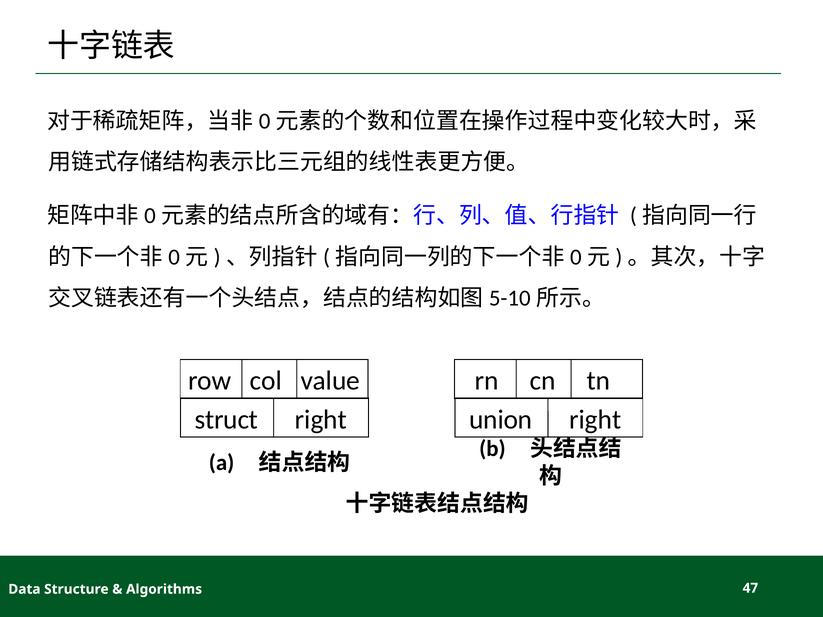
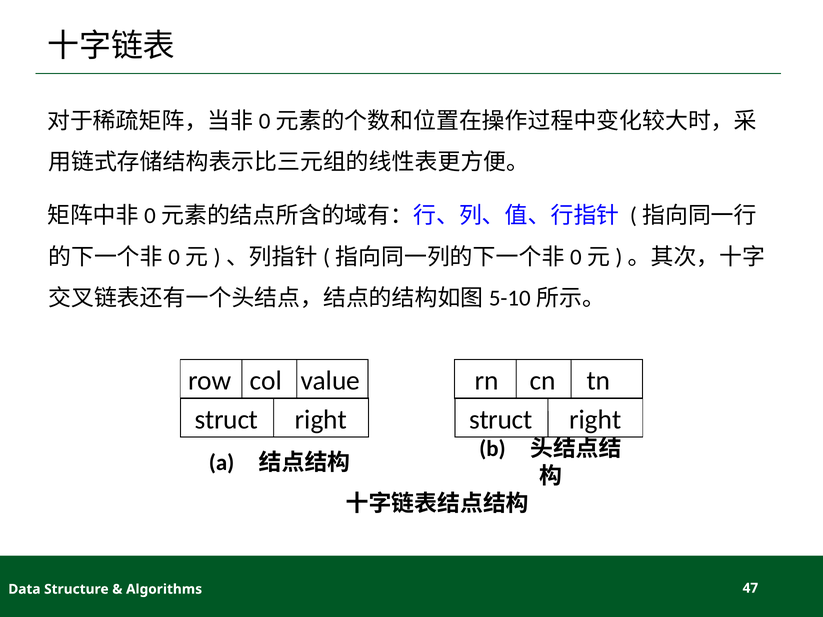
union: union -> struct (501, 420)
